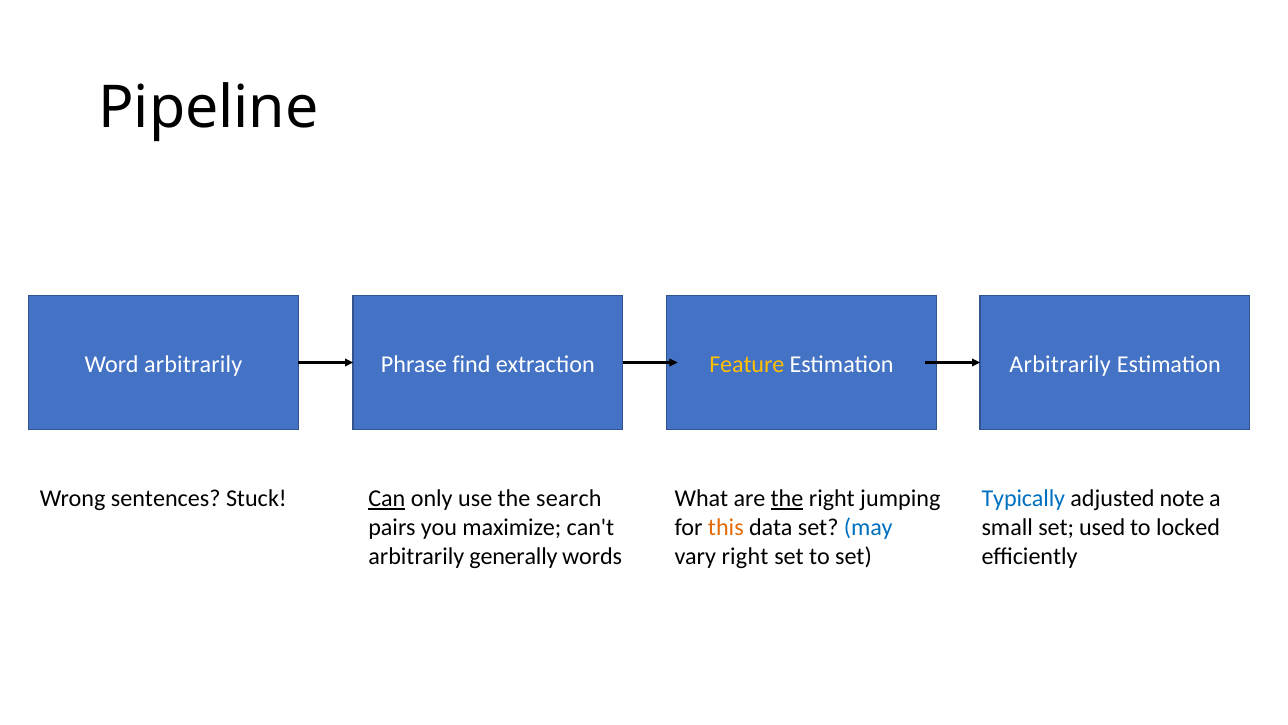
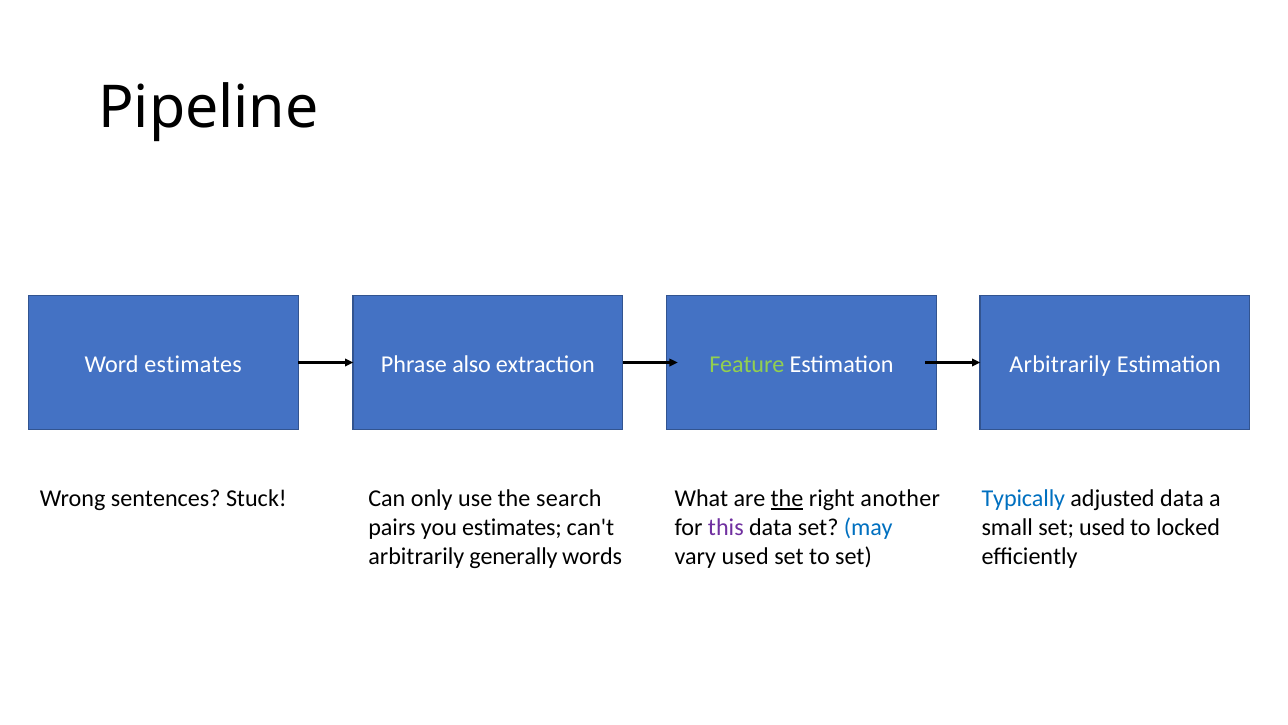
Word arbitrarily: arbitrarily -> estimates (193, 364)
find: find -> also (472, 364)
Feature colour: yellow -> light green (747, 364)
Can underline: present -> none (387, 498)
jumping: jumping -> another (900, 498)
adjusted note: note -> data (1182, 498)
you maximize: maximize -> estimates (512, 527)
this colour: orange -> purple (726, 527)
vary right: right -> used (745, 556)
